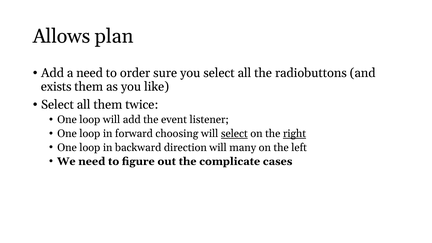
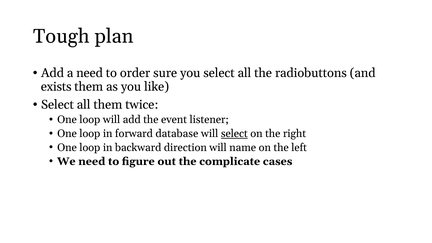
Allows: Allows -> Tough (61, 36)
choosing: choosing -> database (177, 134)
right underline: present -> none (295, 134)
many: many -> name (243, 147)
